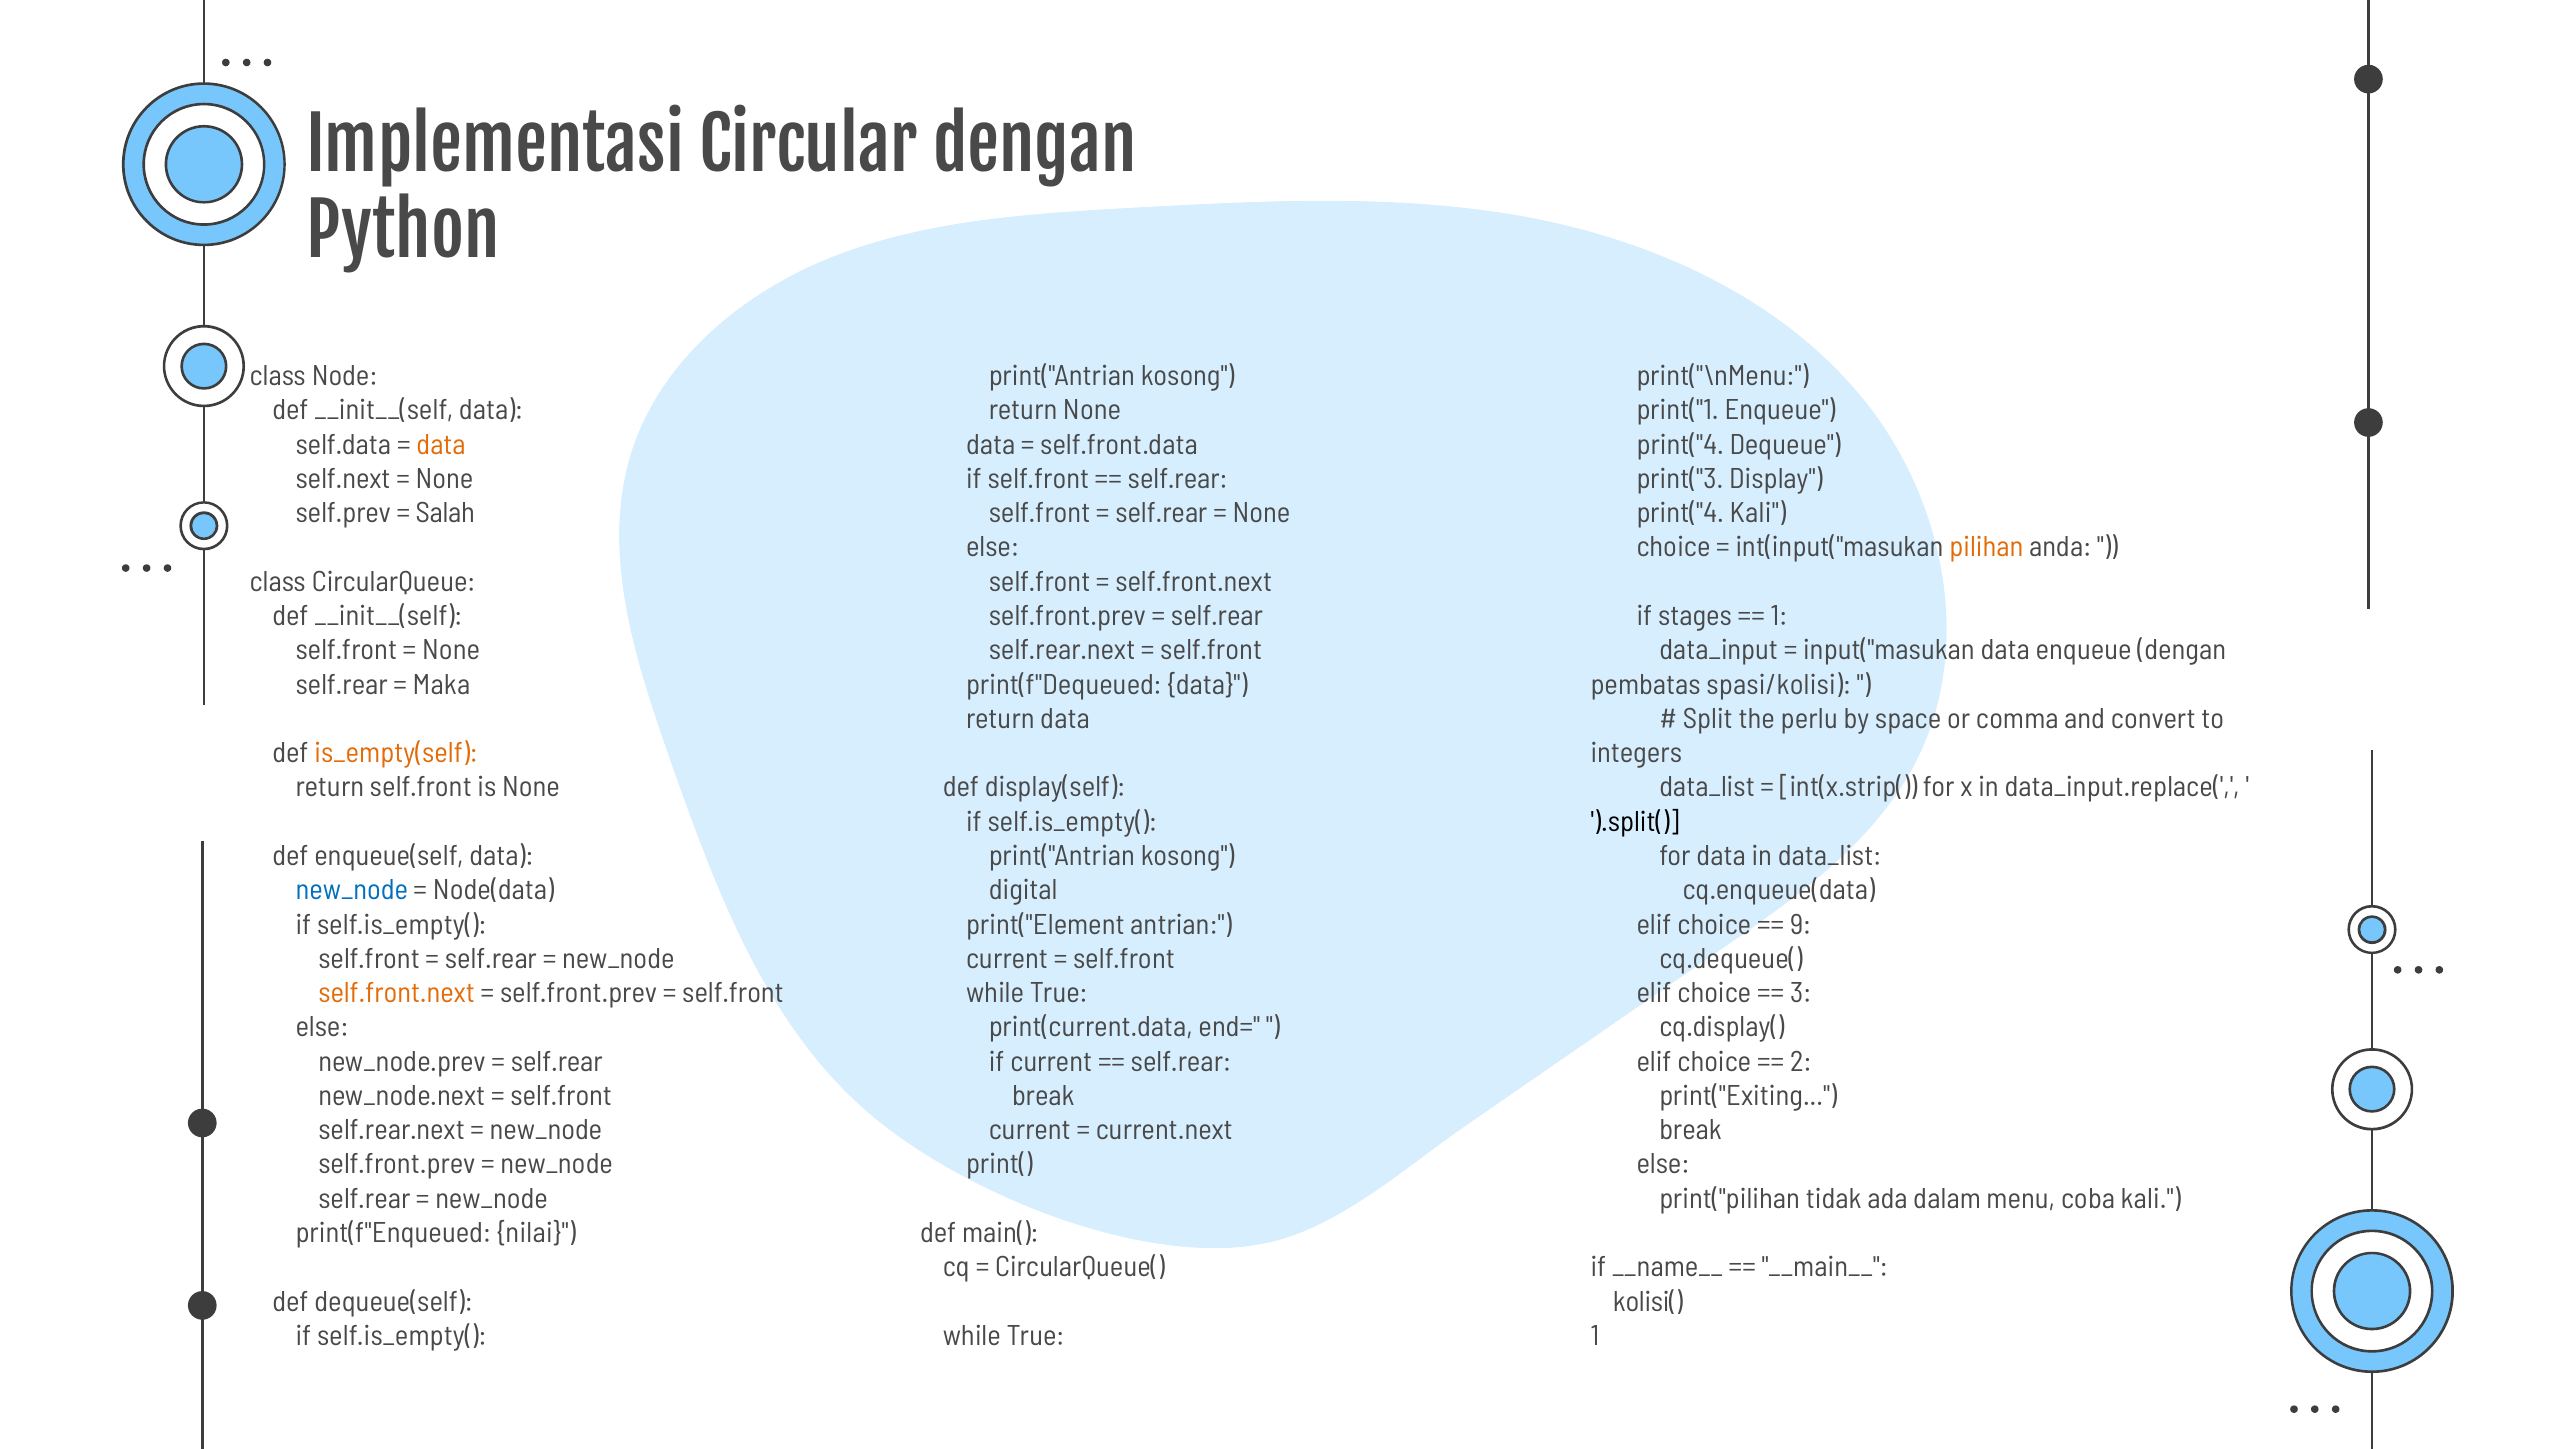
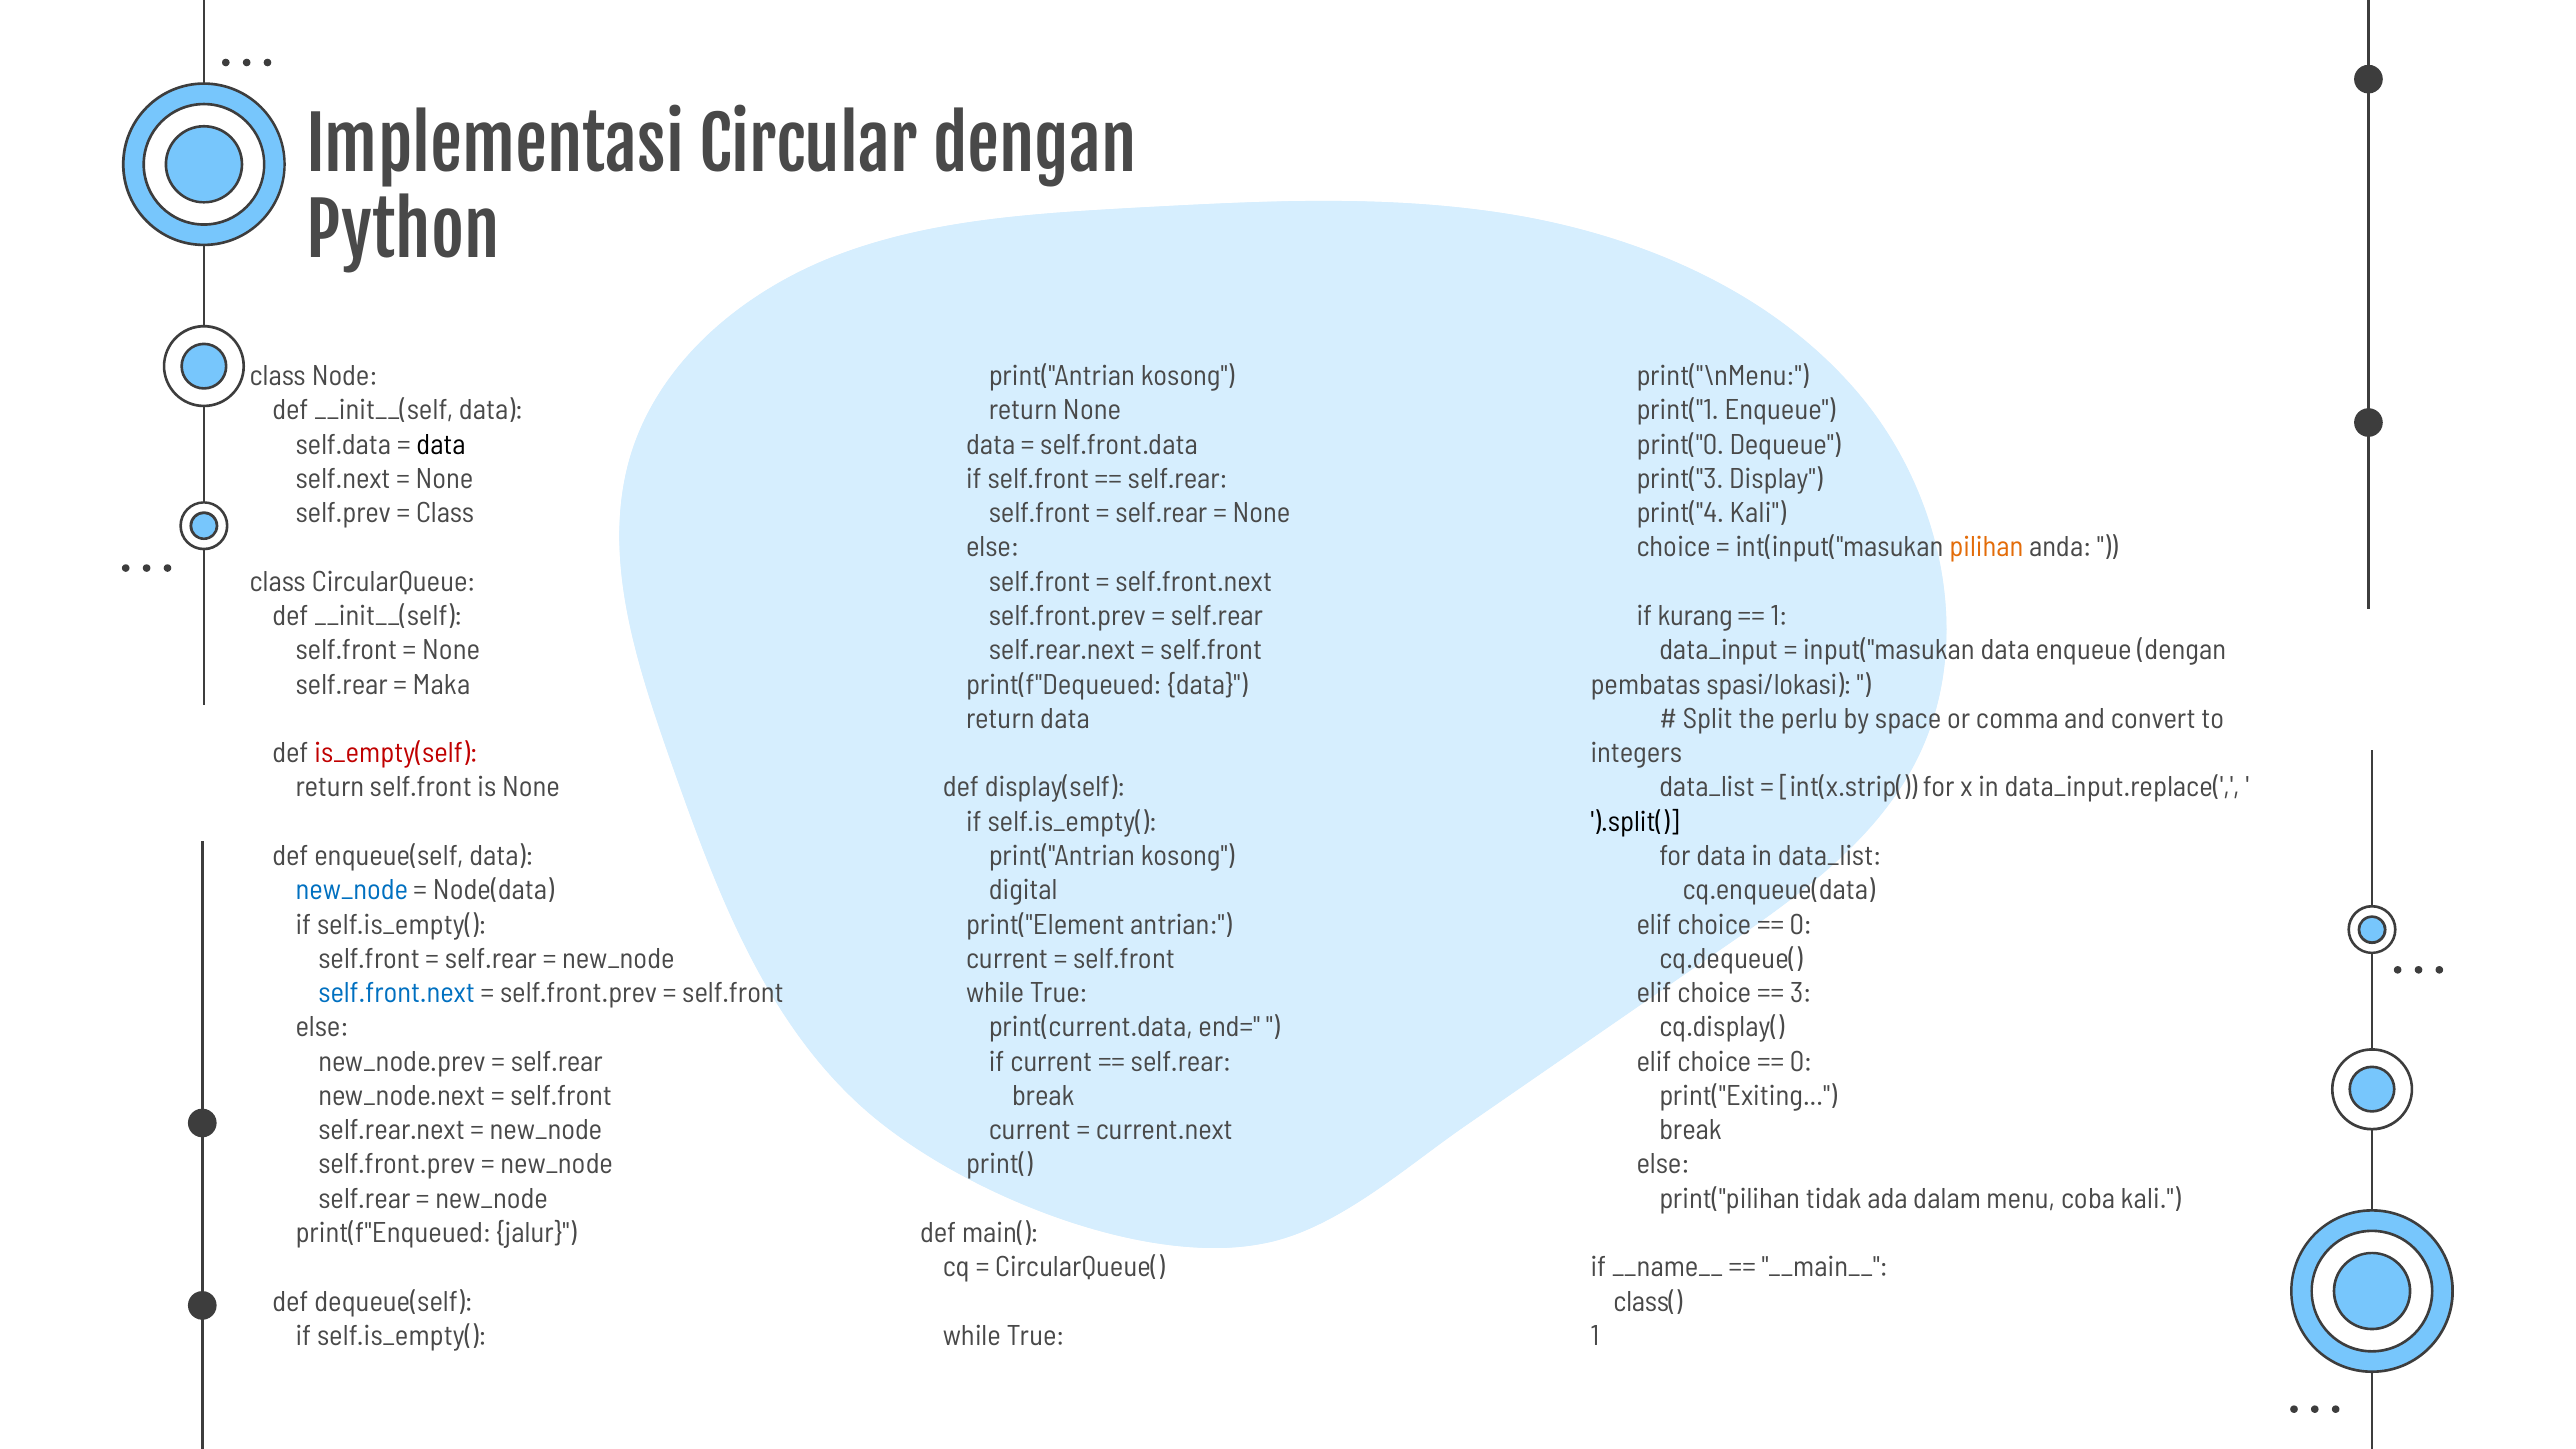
data colour: orange -> black (441, 445)
print("4: print("4 -> print("0 (1680, 445)
Salah: Salah -> Class (445, 513)
stages: stages -> kurang (1695, 616)
spasi/kolisi: spasi/kolisi -> spasi/lokasi (1779, 685)
is_empty(self colour: orange -> red (396, 753)
9: 9 -> 0 (1801, 925)
self.front.next colour: orange -> blue (397, 993)
2: 2 -> 0 (1801, 1062)
nilai: nilai -> jalur (536, 1233)
kolisi(: kolisi( -> class( (1648, 1302)
